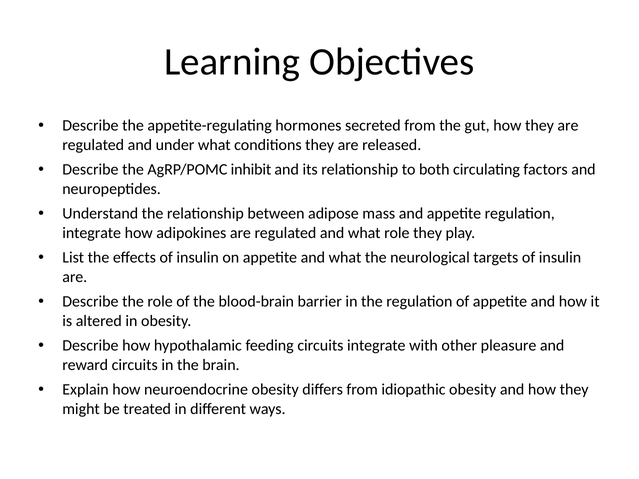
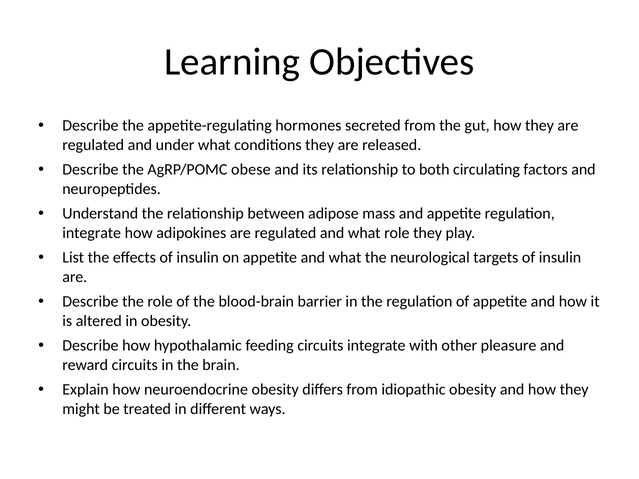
inhibit: inhibit -> obese (251, 170)
